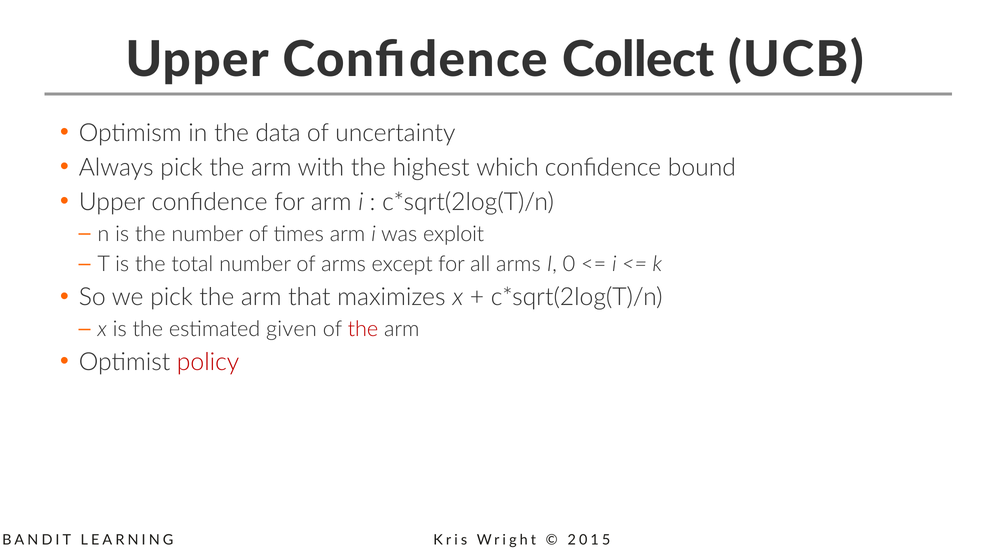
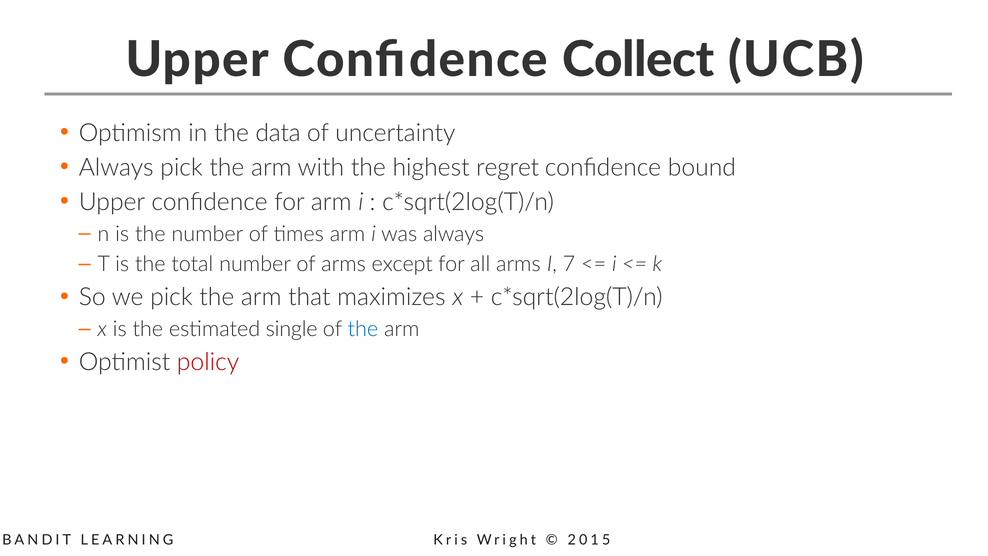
which: which -> regret (508, 167)
was exploit: exploit -> always (454, 234)
0: 0 -> 7 (569, 264)
given: given -> single (292, 329)
the colour: red -> blue (363, 329)
